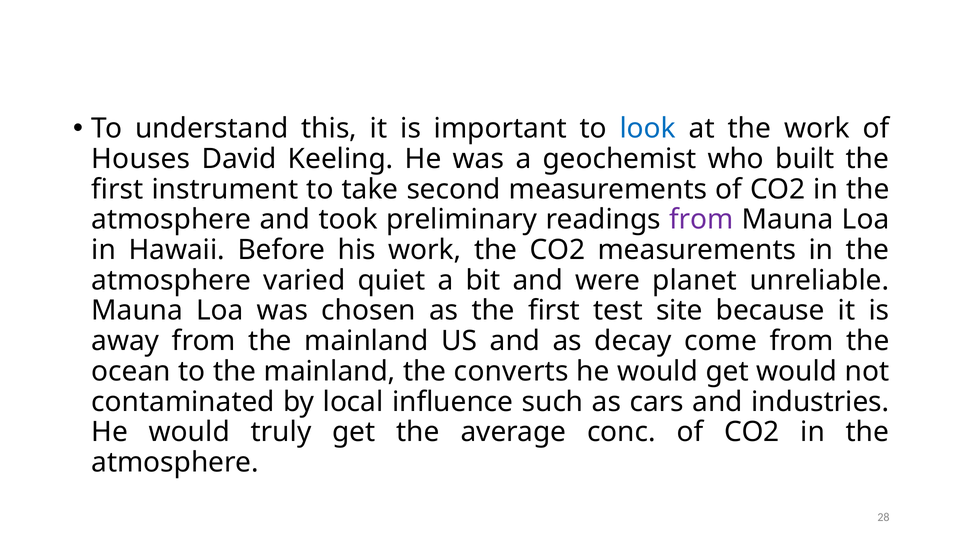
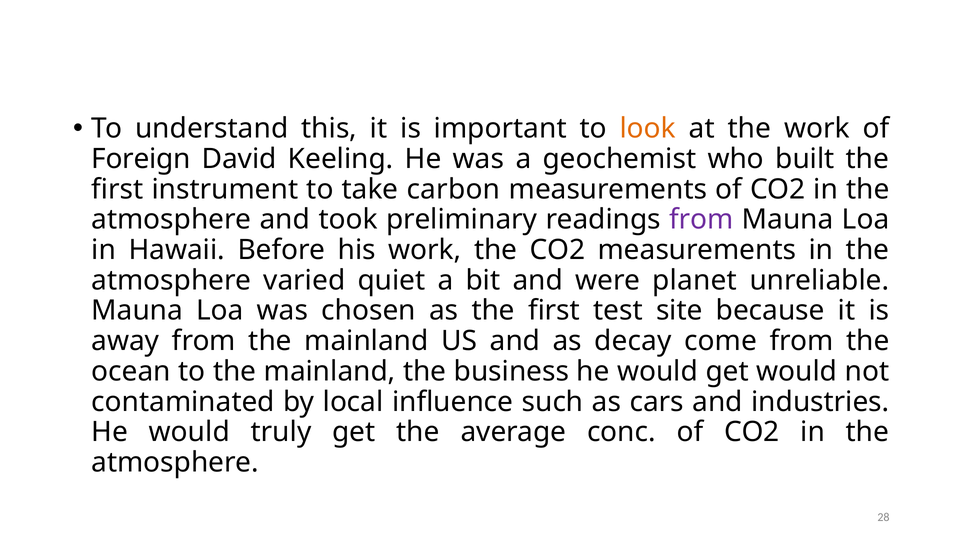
look colour: blue -> orange (648, 128)
Houses: Houses -> Foreign (141, 159)
second: second -> carbon (453, 189)
converts: converts -> business (511, 371)
